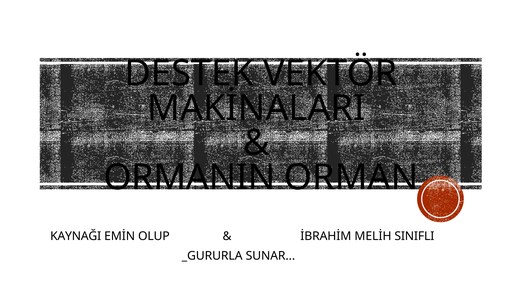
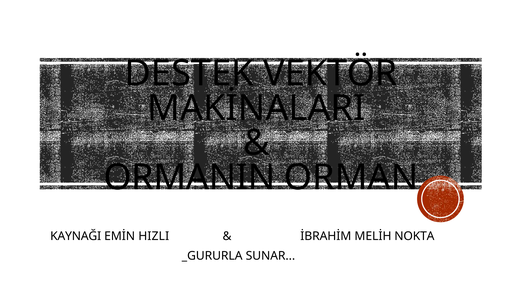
OLUP: OLUP -> HIZLI (154, 237)
SINIFLI: SINIFLI -> NOKTA (414, 237)
